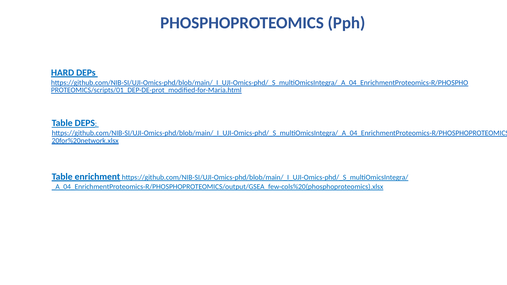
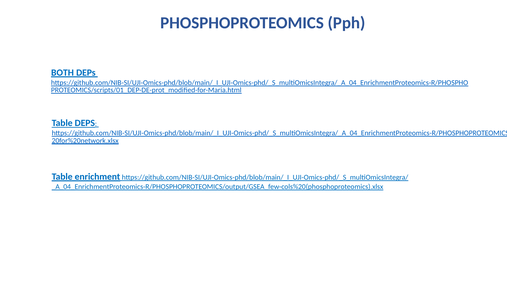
HARD: HARD -> BOTH (63, 73)
